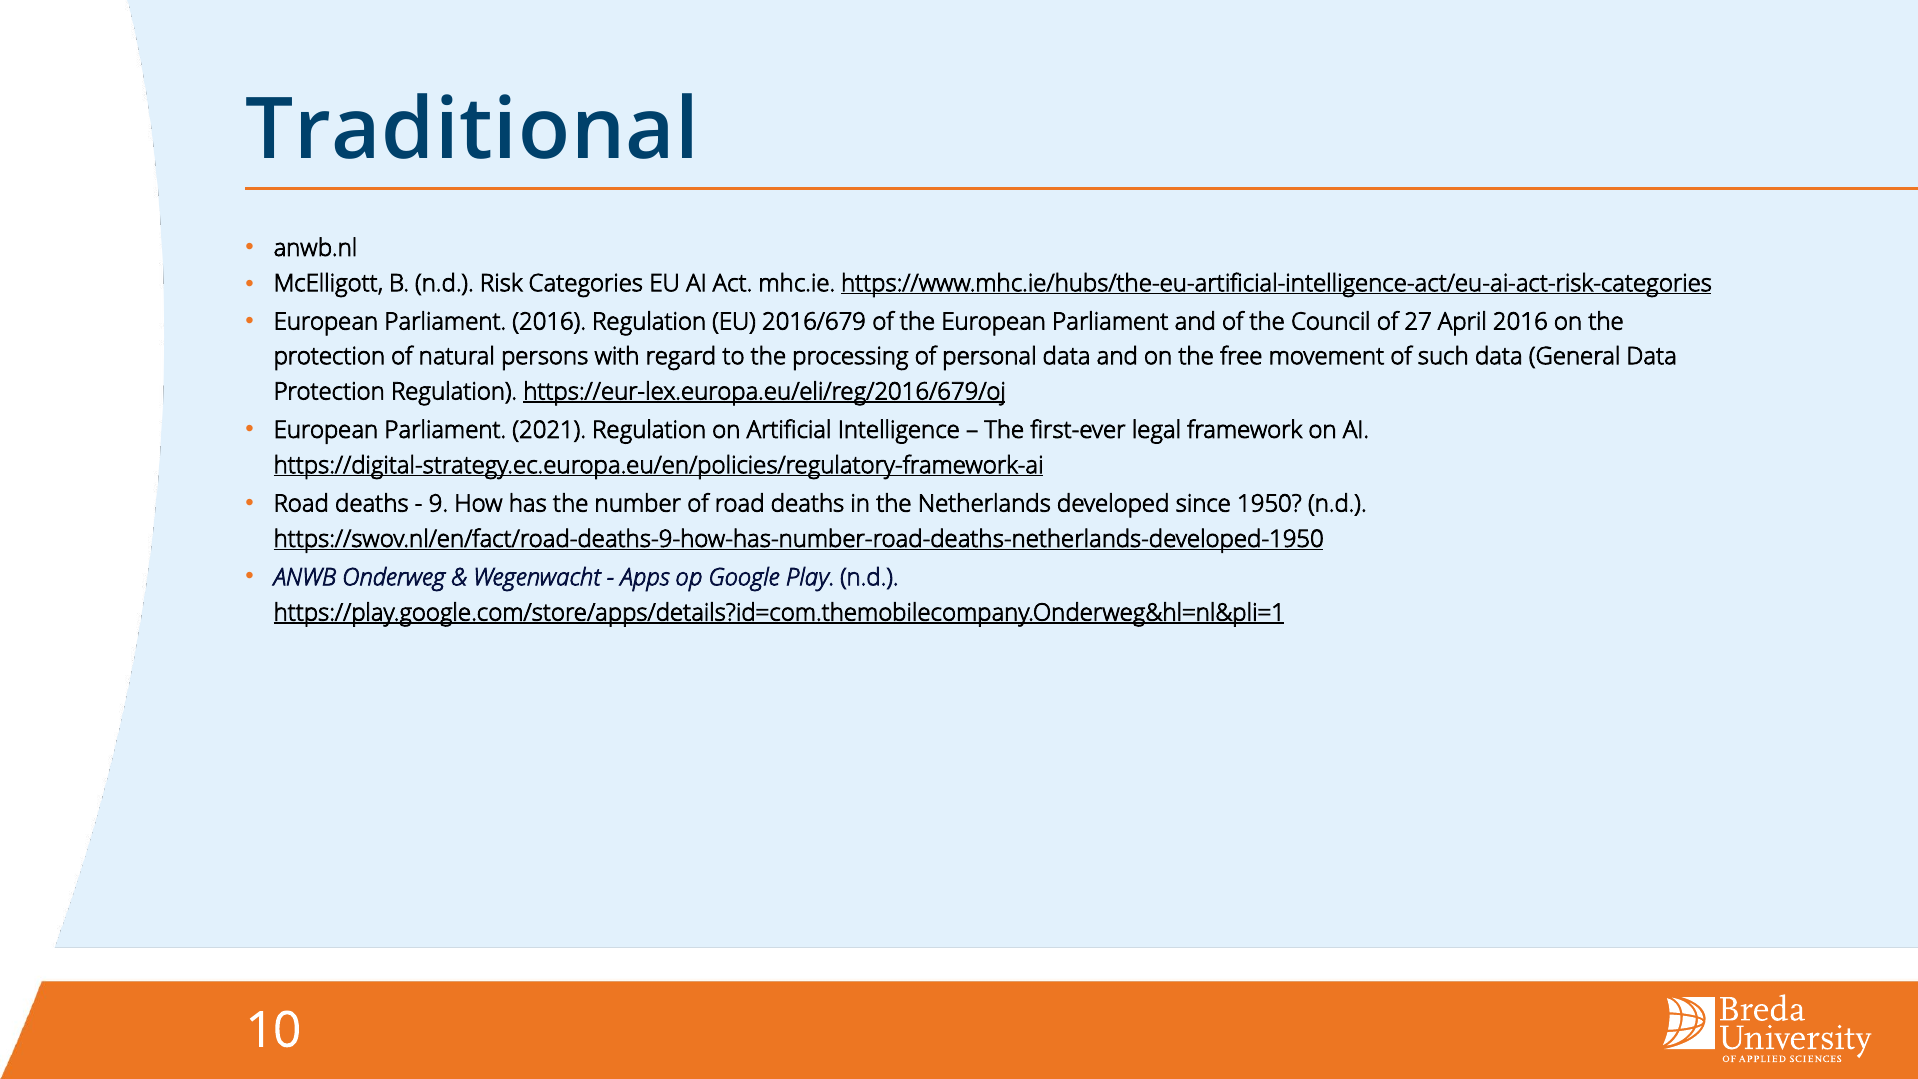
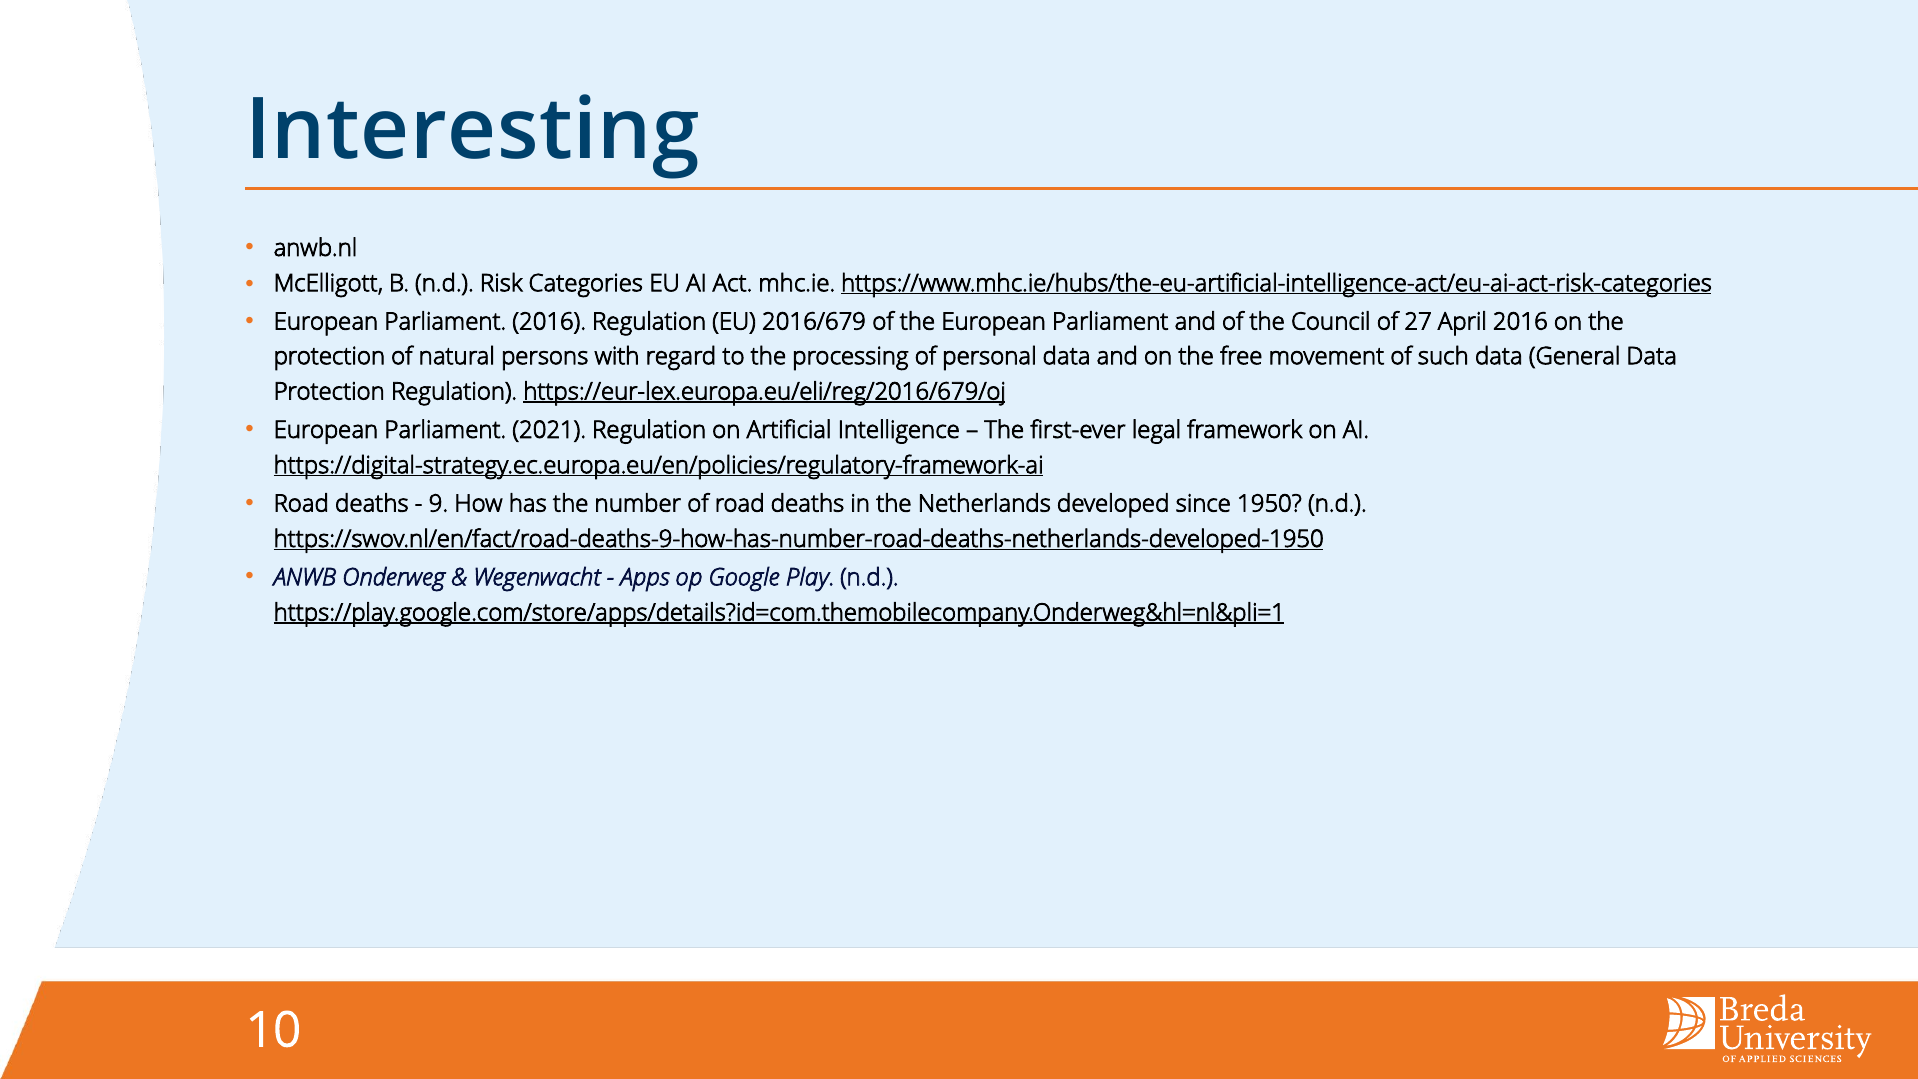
Traditional: Traditional -> Interesting (473, 130)
